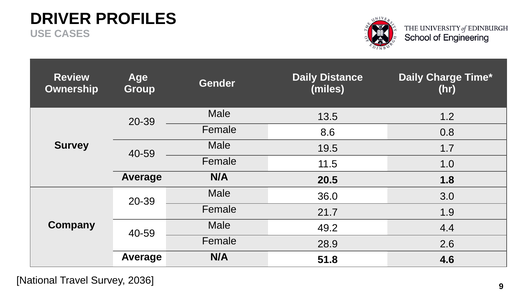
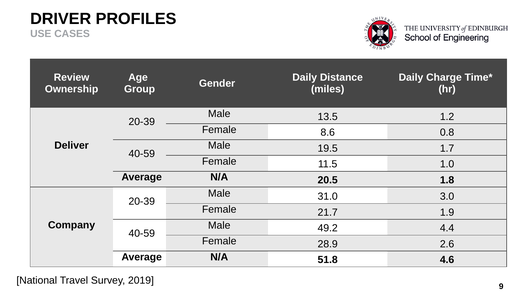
Survey: Survey -> Deliver (72, 145)
36.0: 36.0 -> 31.0 (328, 197)
2036: 2036 -> 2019 (141, 281)
